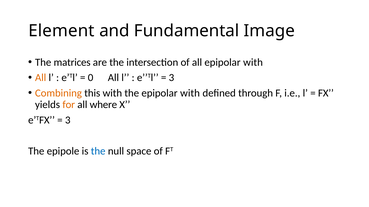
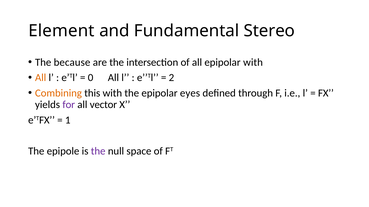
Image: Image -> Stereo (269, 31)
matrices: matrices -> because (72, 62)
3: 3 -> 2 (171, 78)
the epipolar with: with -> eyes (190, 93)
for colour: orange -> purple (69, 105)
where: where -> vector (103, 105)
3: 3 -> 1 (68, 120)
the colour: blue -> purple (98, 151)
